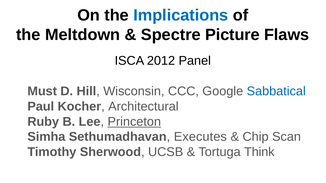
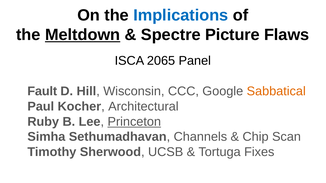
Meltdown underline: none -> present (83, 35)
2012: 2012 -> 2065 (161, 61)
Must: Must -> Fault (42, 91)
Sabbatical colour: blue -> orange (276, 91)
Executes: Executes -> Channels (200, 137)
Think: Think -> Fixes (259, 152)
